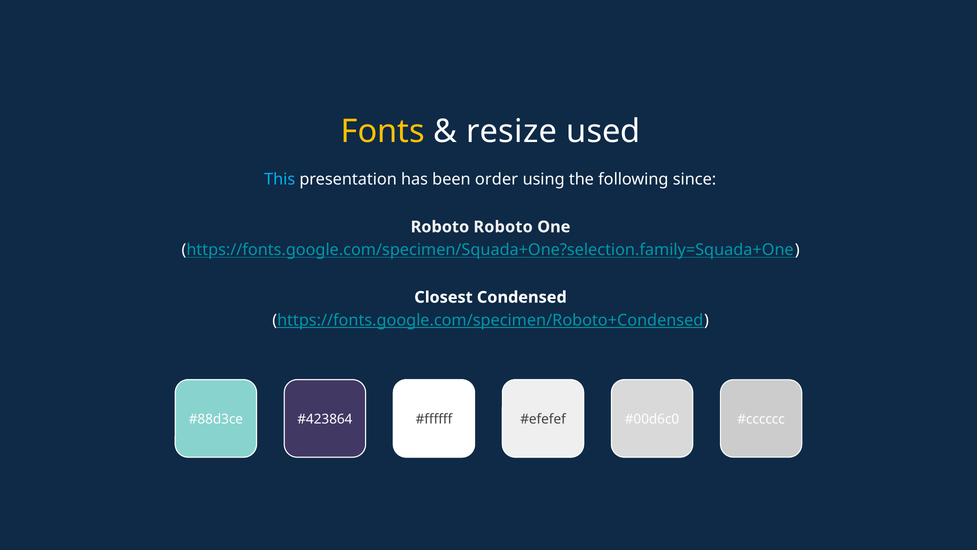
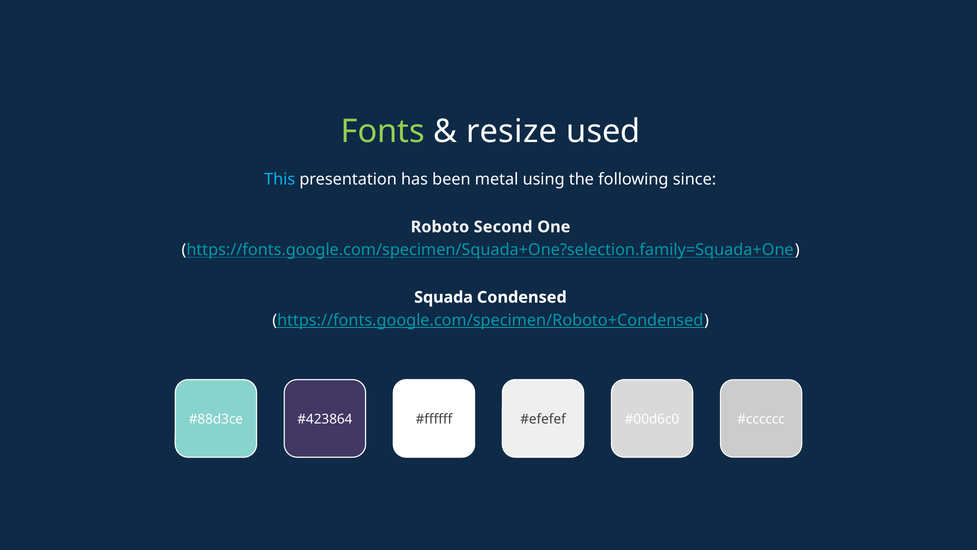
Fonts colour: yellow -> light green (383, 131)
order: order -> metal (497, 179)
Roboto Roboto: Roboto -> Second (503, 227)
Closest: Closest -> Squada (444, 297)
